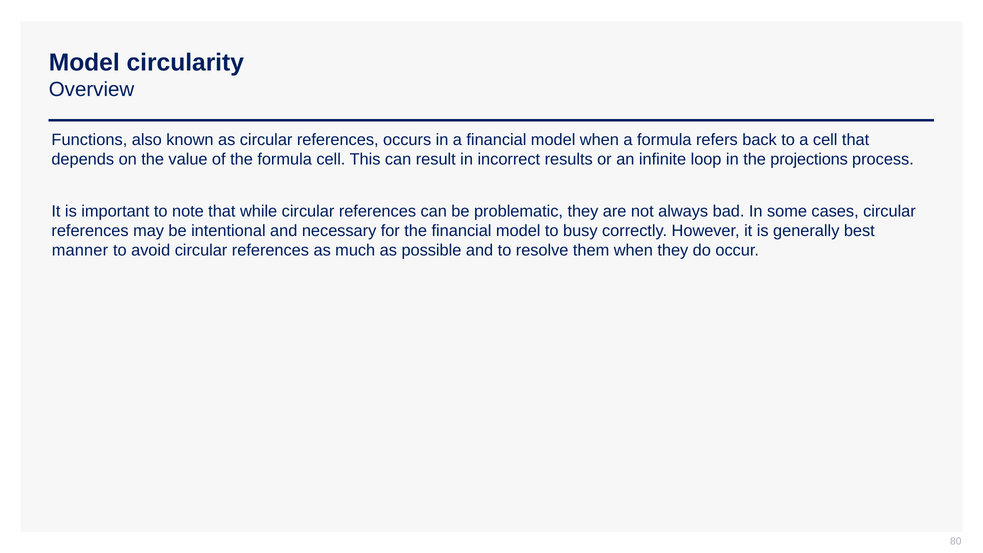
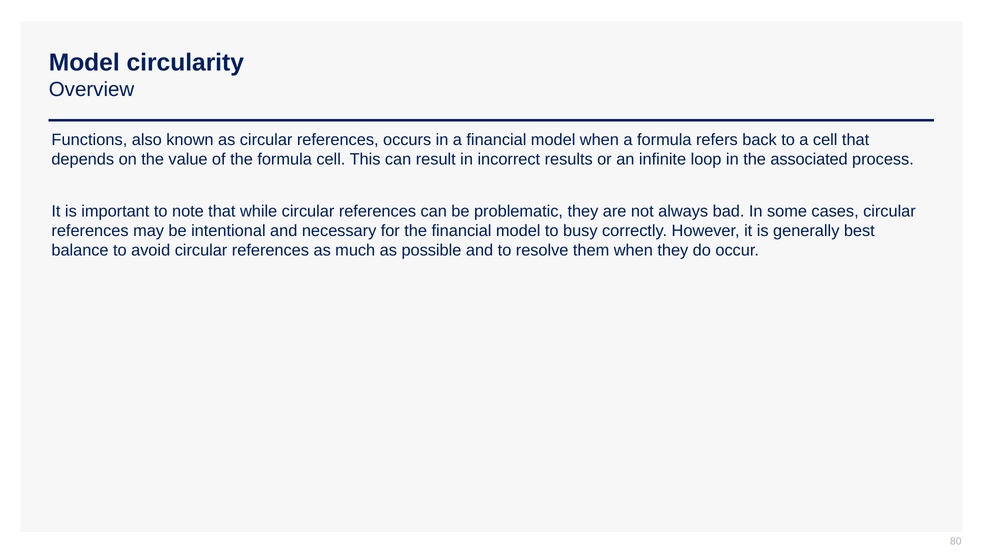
projections: projections -> associated (809, 160)
manner: manner -> balance (80, 250)
